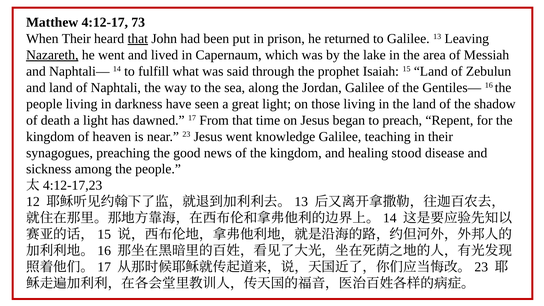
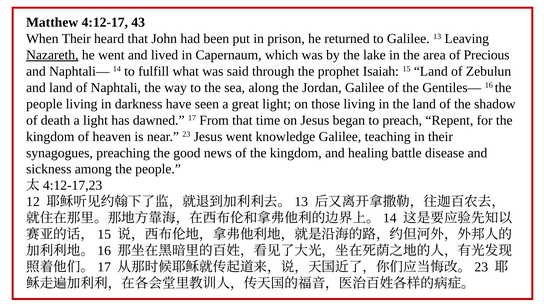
73: 73 -> 43 (138, 22)
that underline: present -> none (138, 39)
Messiah: Messiah -> Precious (487, 55)
stood: stood -> battle (407, 153)
